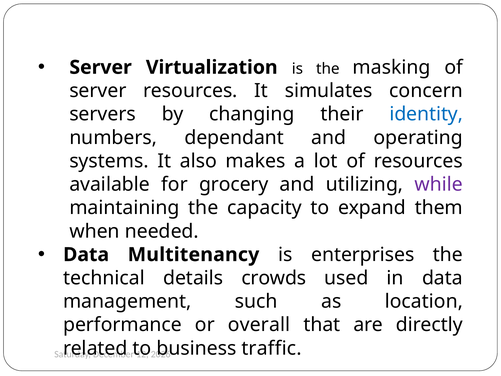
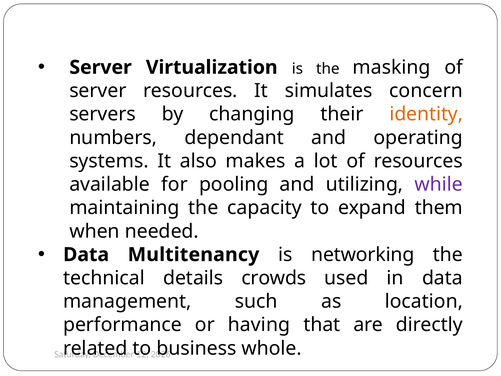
identity colour: blue -> orange (426, 114)
grocery: grocery -> pooling (234, 184)
enterprises: enterprises -> networking (363, 254)
overall: overall -> having (259, 325)
traffic: traffic -> whole (272, 348)
